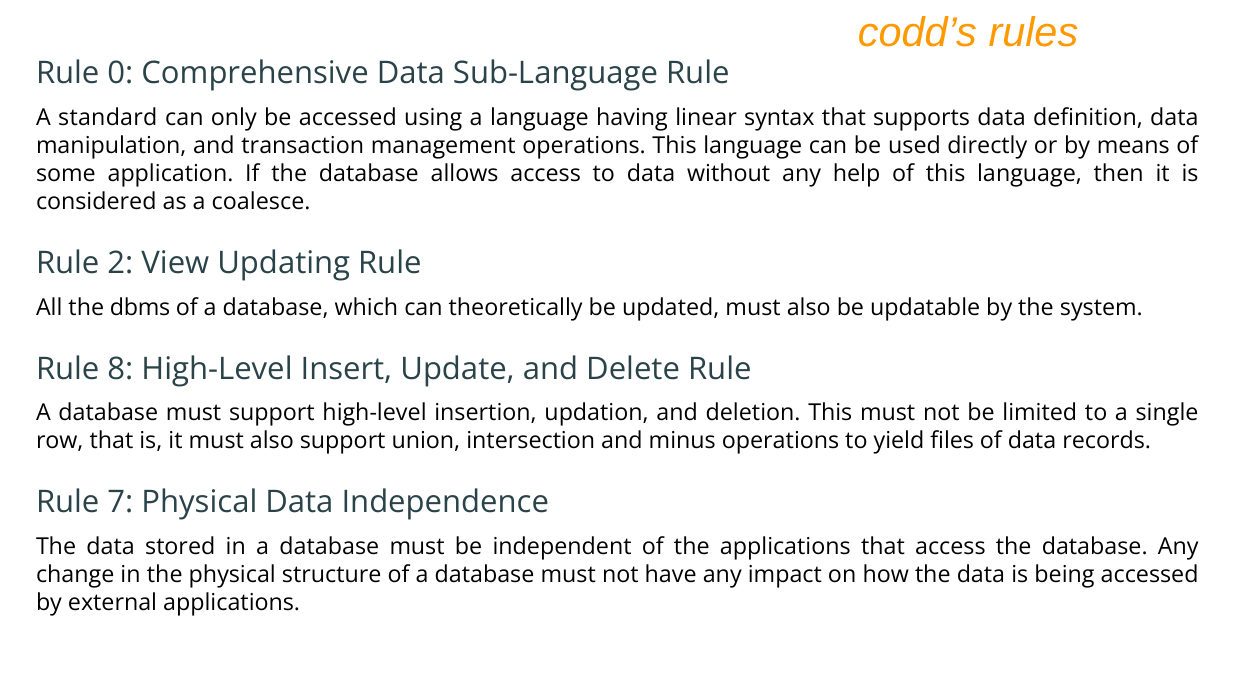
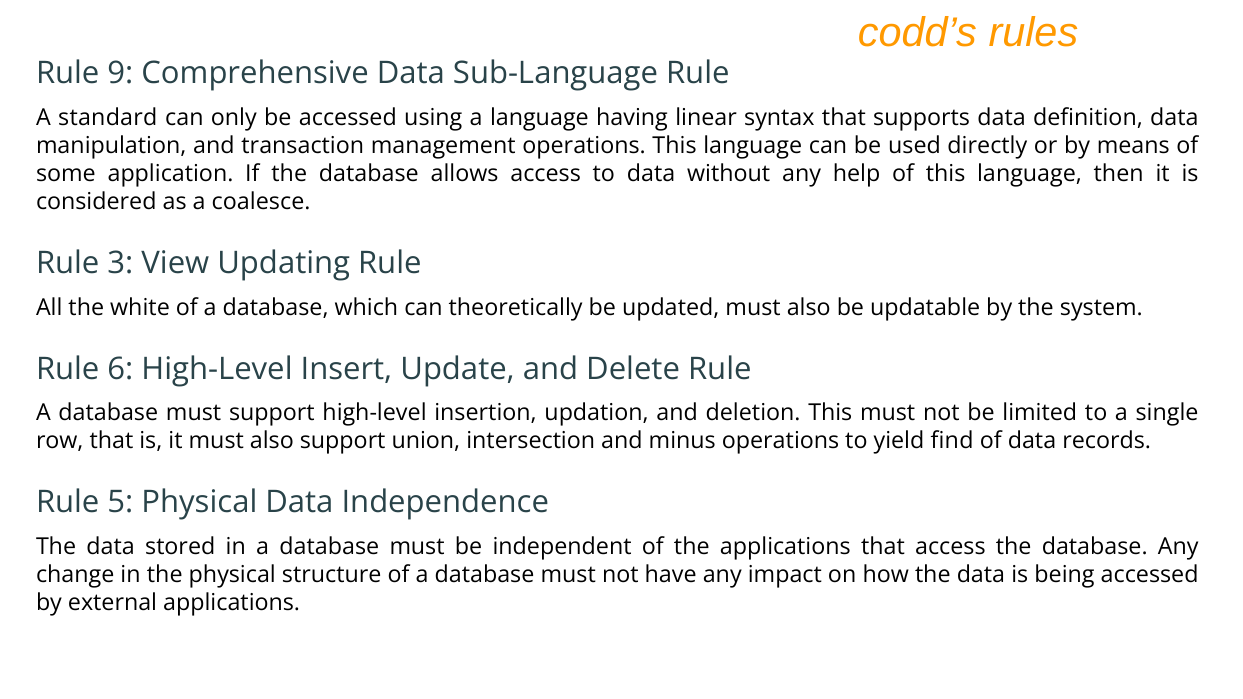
0: 0 -> 9 (120, 74)
2: 2 -> 3 (120, 263)
dbms: dbms -> white (140, 308)
8: 8 -> 6 (120, 369)
files: files -> find (952, 441)
7: 7 -> 5 (120, 502)
